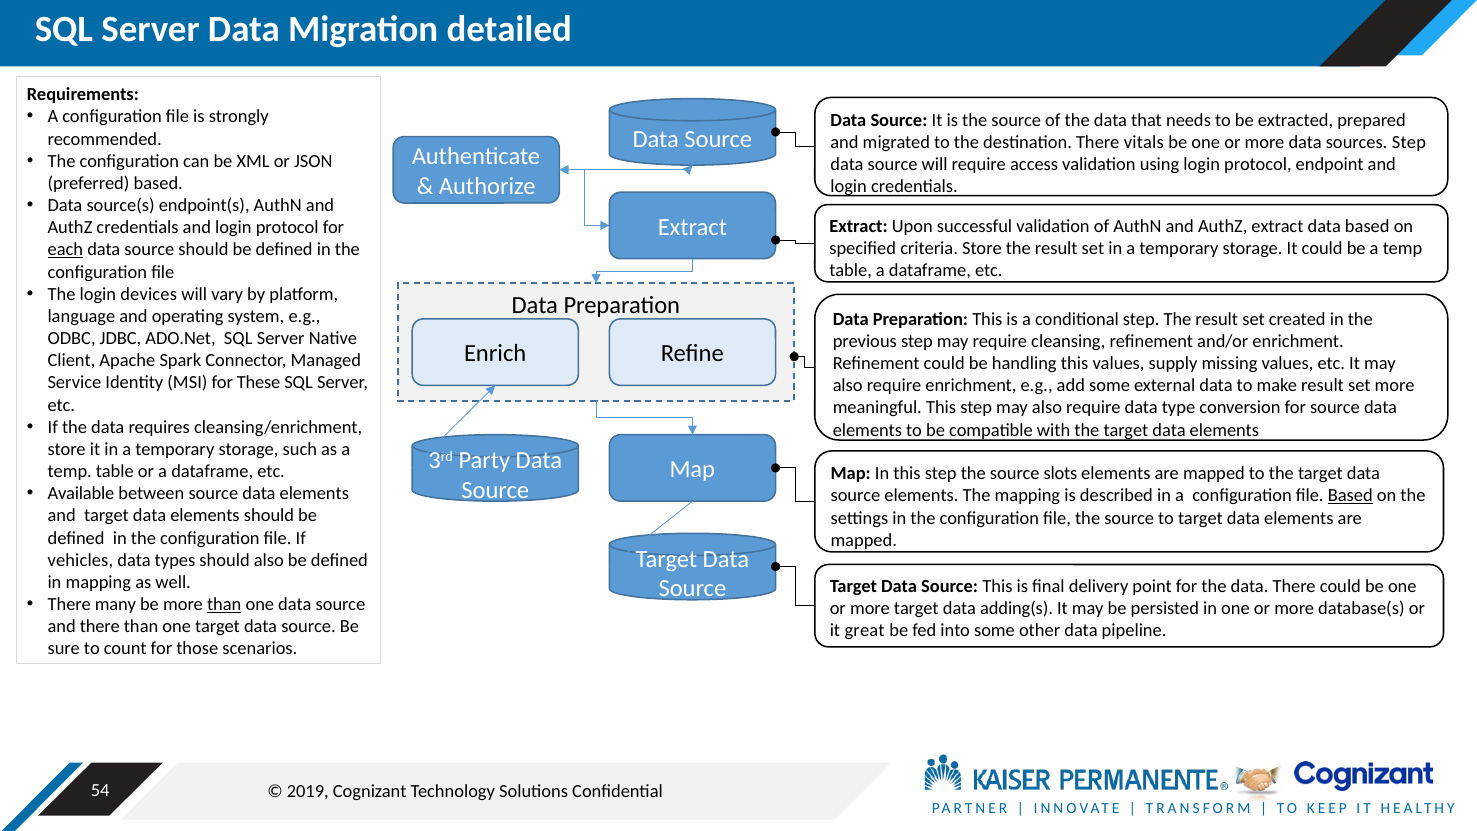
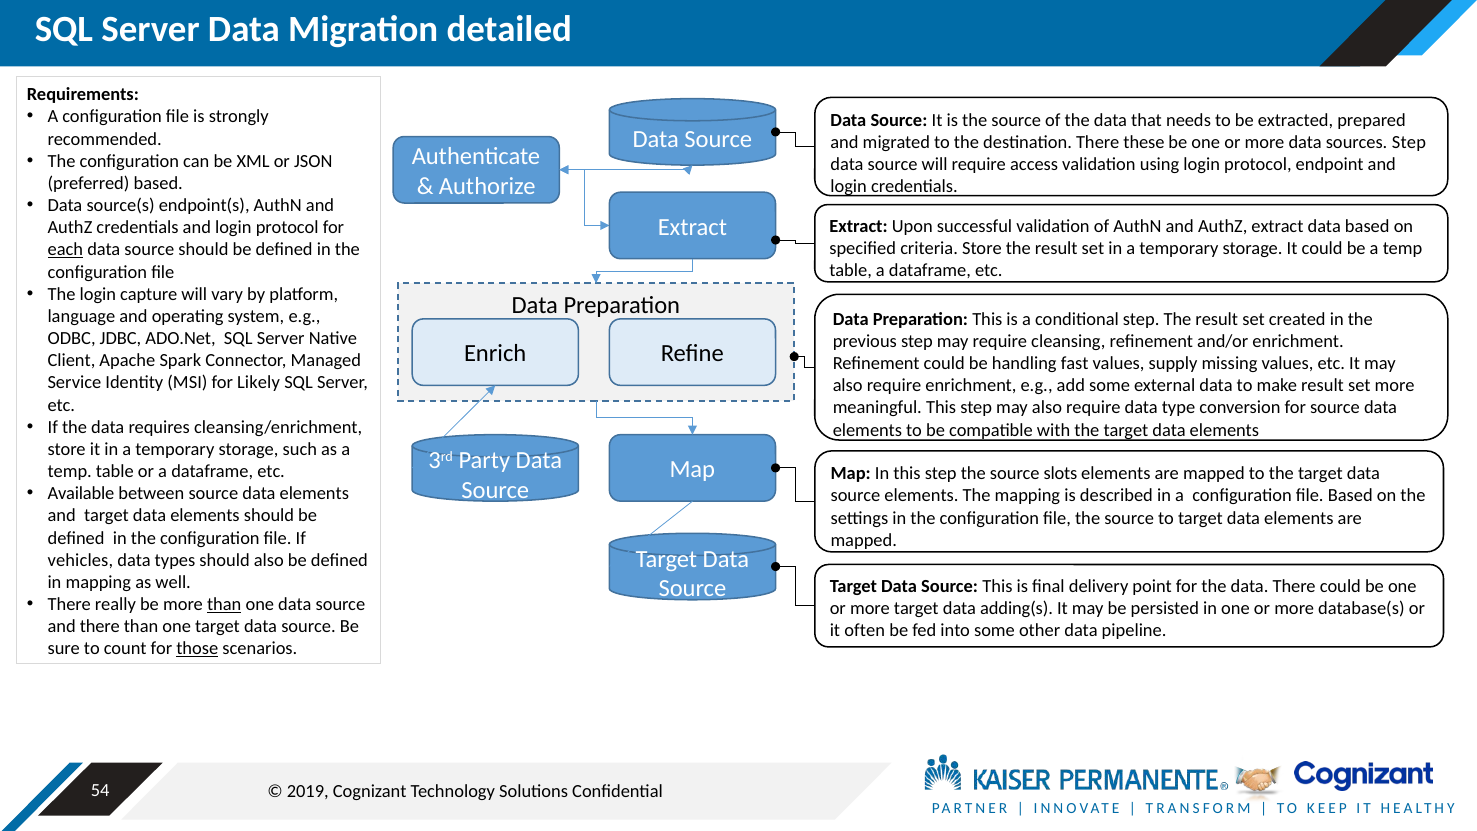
vitals: vitals -> these (1144, 142)
devices: devices -> capture (149, 294)
handling this: this -> fast (1075, 363)
These: These -> Likely (258, 383)
Based underline: present -> none (1350, 496)
many: many -> really (115, 604)
great: great -> often (865, 631)
those underline: none -> present (197, 649)
